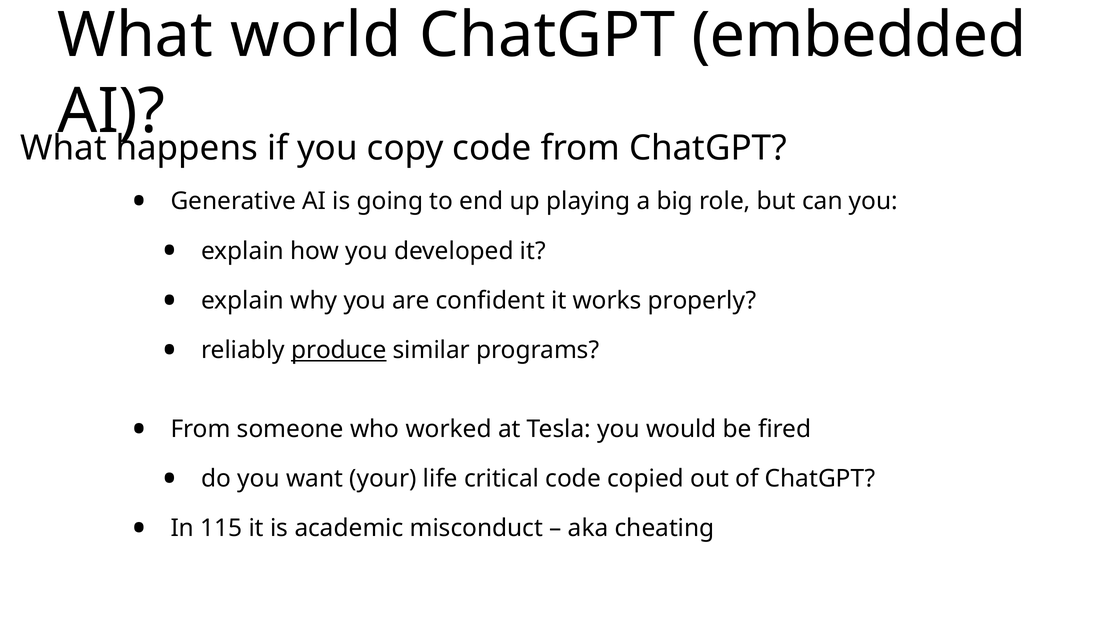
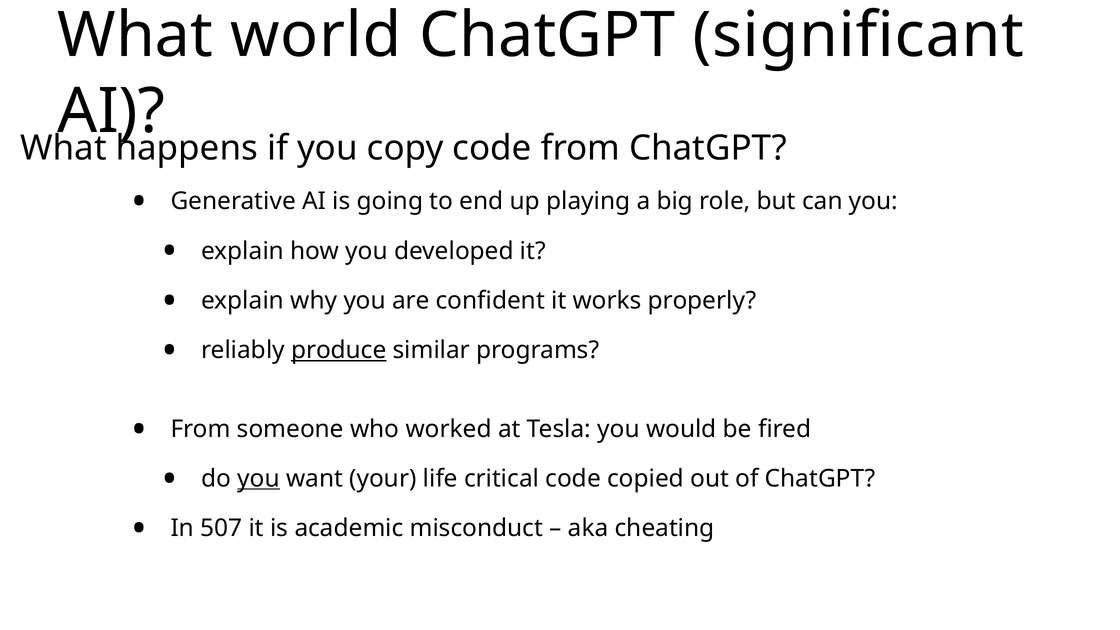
embedded: embedded -> significant (858, 36)
you underline: none -> present (259, 478)
115: 115 -> 507 (221, 528)
